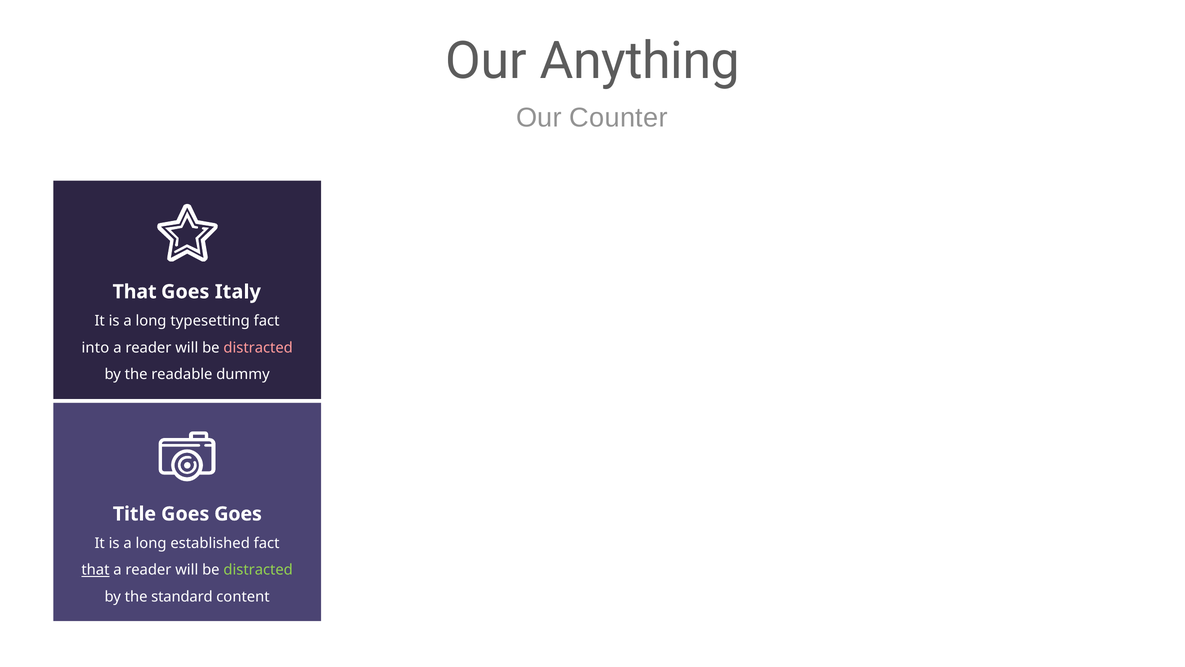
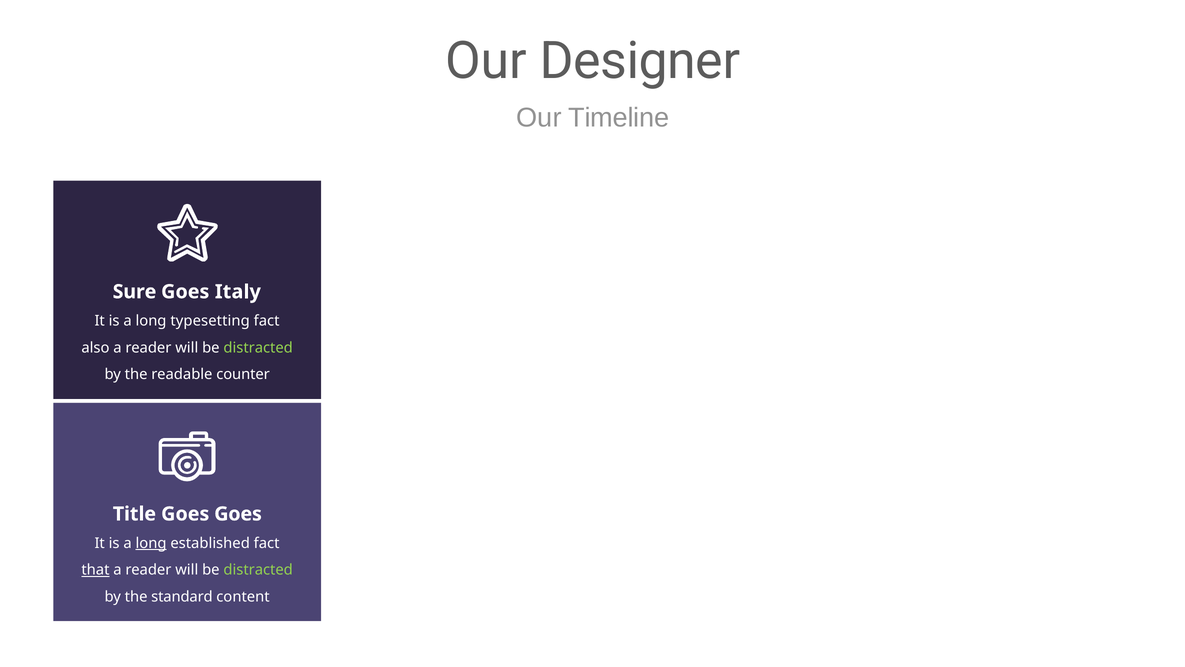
Anything: Anything -> Designer (640, 61)
Counter: Counter -> Timeline (619, 118)
That: That -> Sure (135, 292)
into: into -> also (95, 347)
distracted colour: pink -> light green (258, 347)
dummy: dummy -> counter (243, 374)
long underline: none -> present (151, 543)
